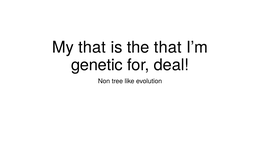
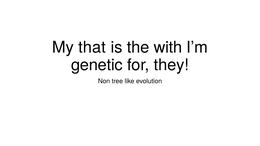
the that: that -> with (168, 47)
deal: deal -> they (171, 65)
